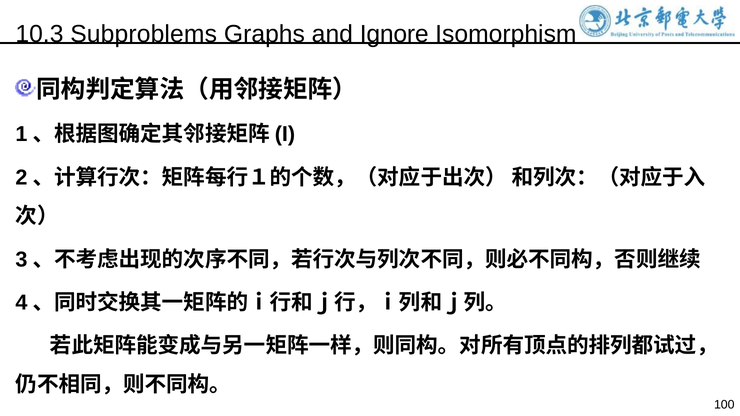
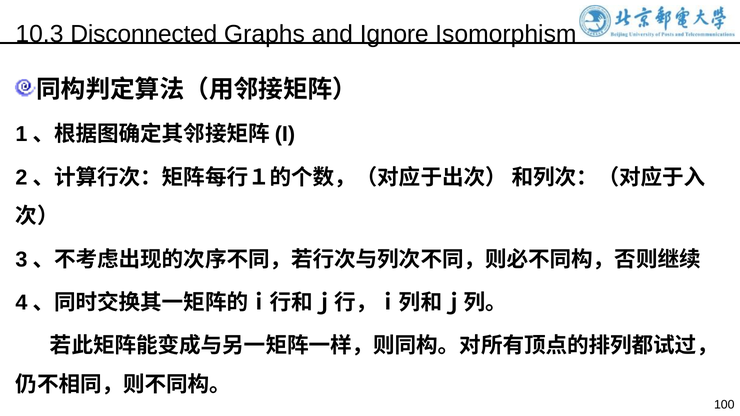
Subproblems: Subproblems -> Disconnected (144, 34)
